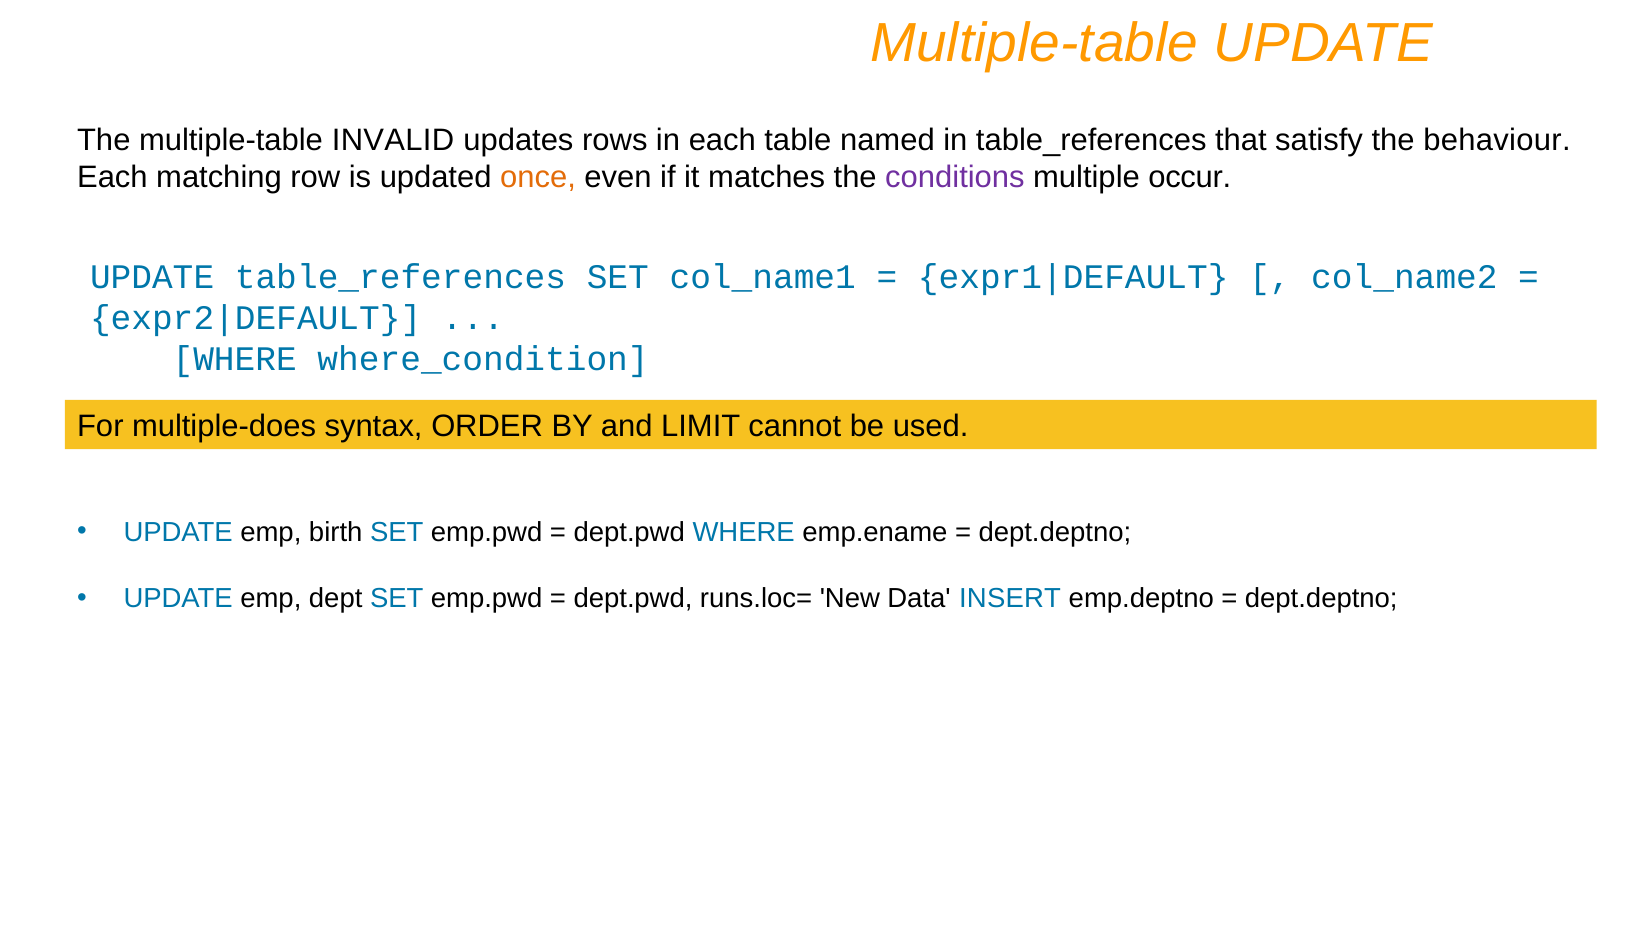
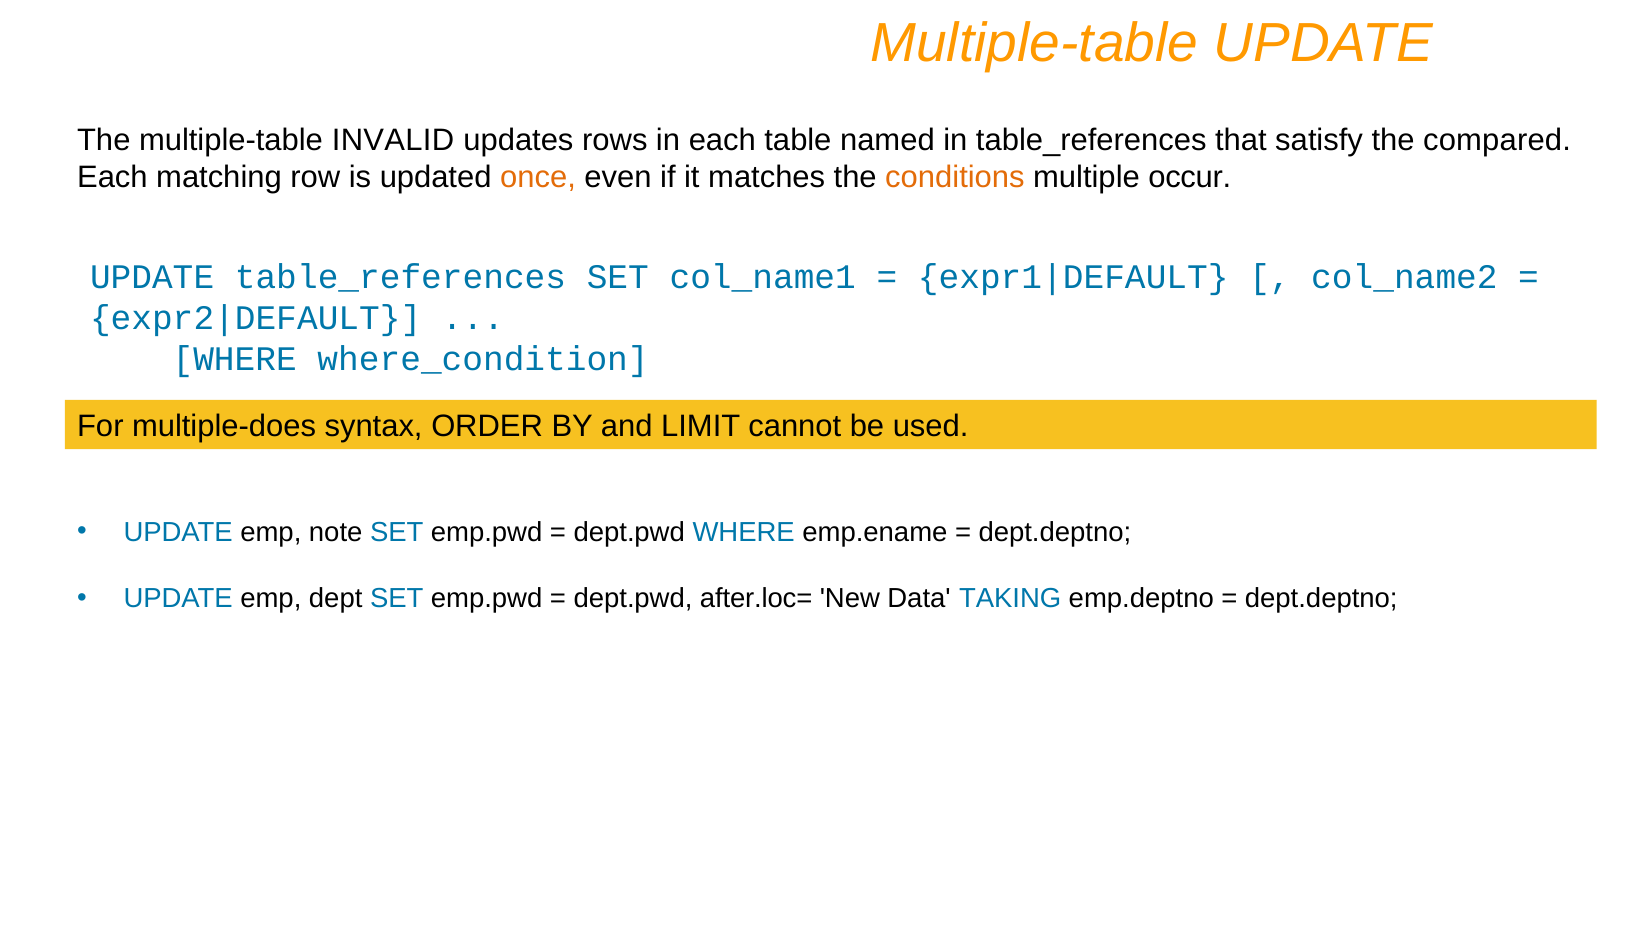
behaviour: behaviour -> compared (1497, 140)
conditions colour: purple -> orange (955, 178)
birth: birth -> note (336, 533)
runs.loc=: runs.loc= -> after.loc= (756, 599)
INSERT: INSERT -> TAKING (1010, 599)
